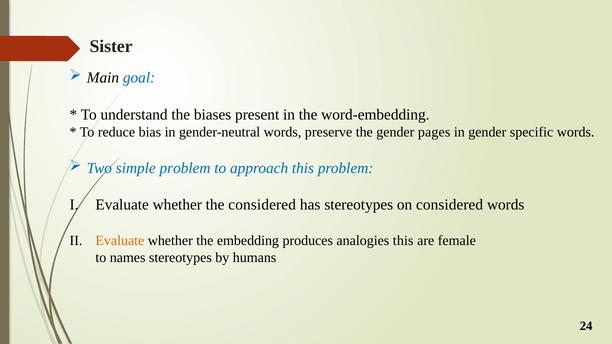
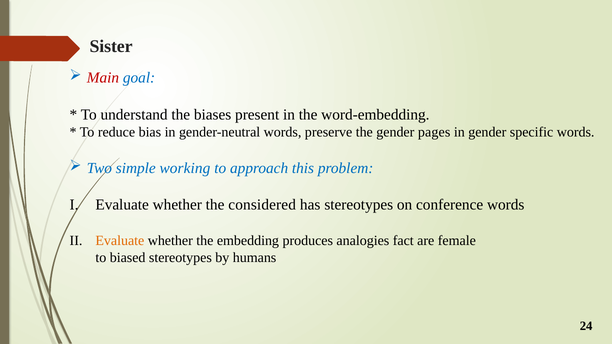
Main colour: black -> red (103, 78)
simple problem: problem -> working (185, 168)
on considered: considered -> conference (450, 205)
analogies this: this -> fact (403, 241)
names: names -> biased (128, 258)
